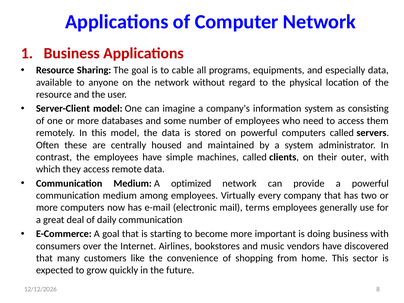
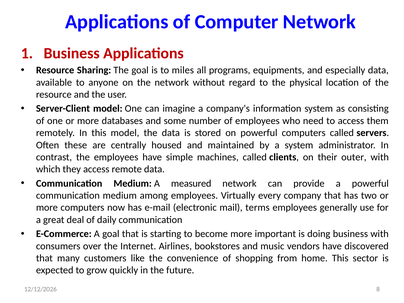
cable: cable -> miles (183, 70)
optimized: optimized -> measured (191, 183)
